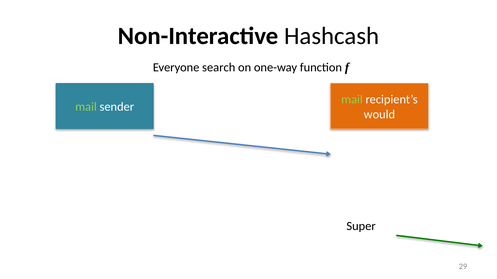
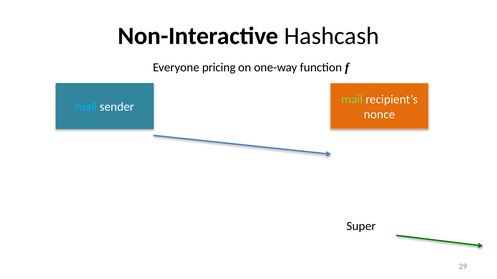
search: search -> pricing (219, 68)
mail colour: light green -> light blue (86, 107)
would: would -> nonce (379, 115)
